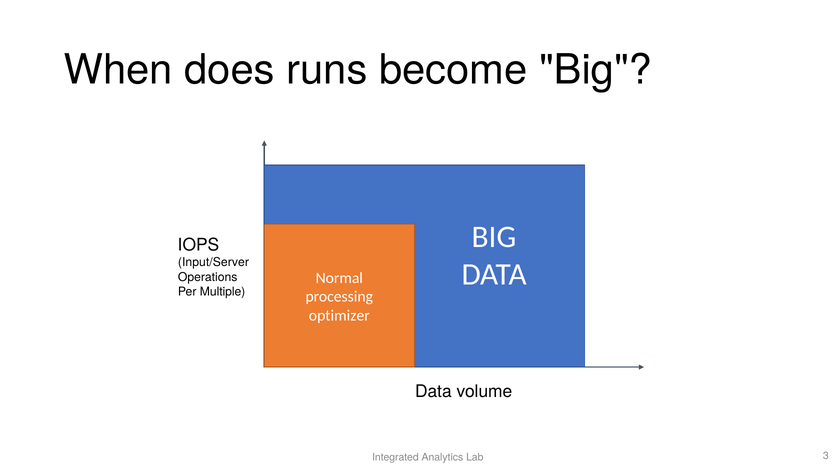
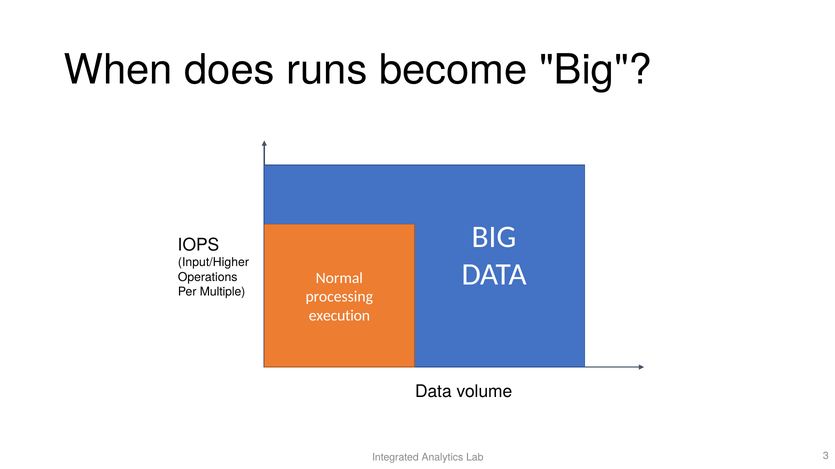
Input/Server: Input/Server -> Input/Higher (213, 263)
optimizer: optimizer -> execution (339, 316)
